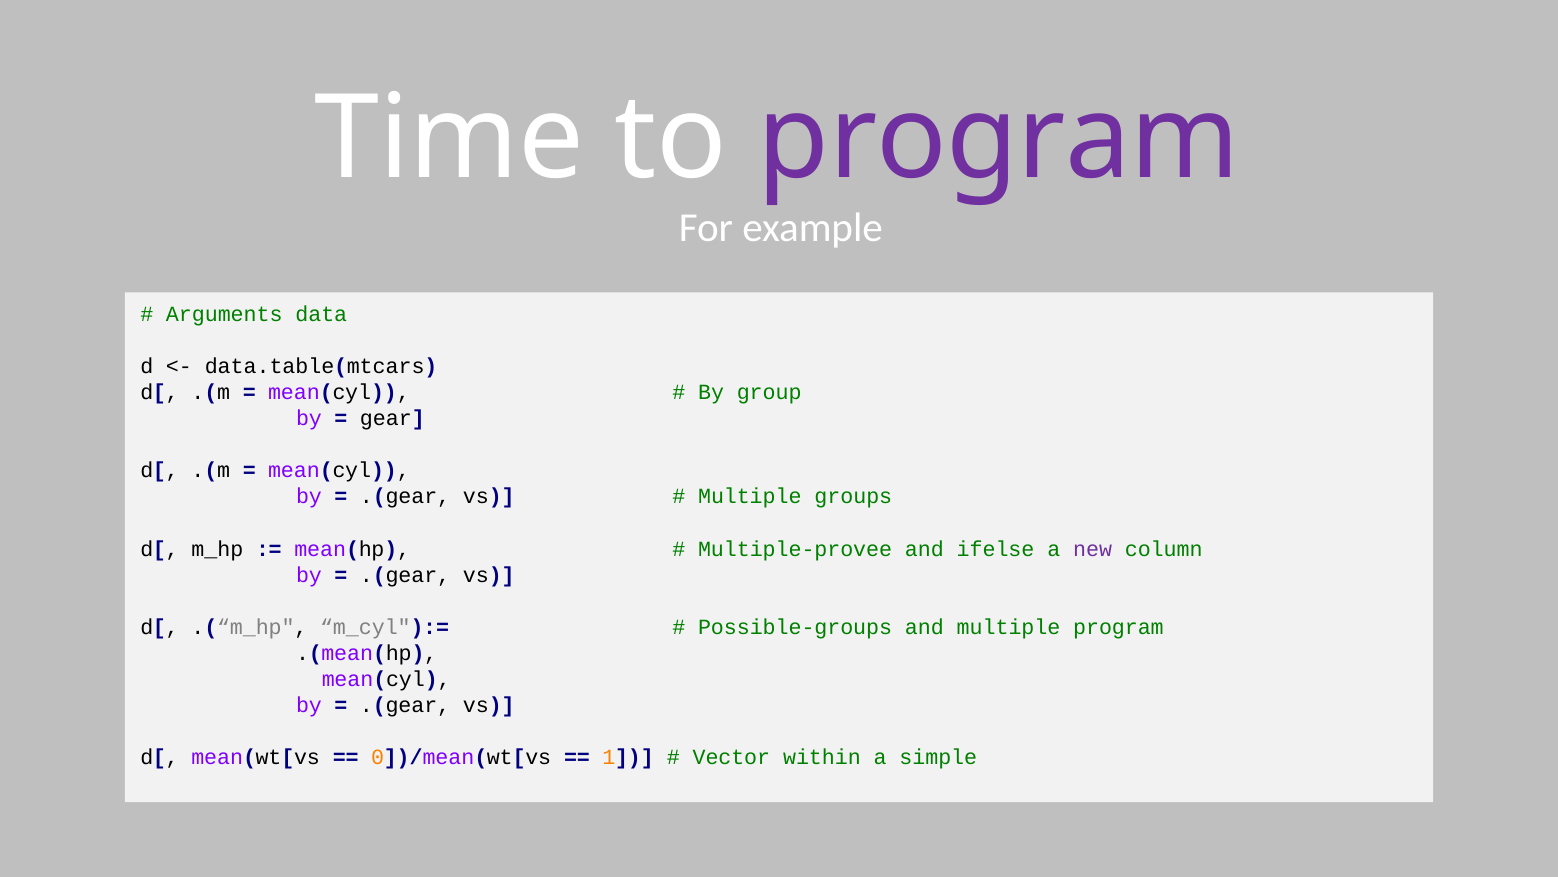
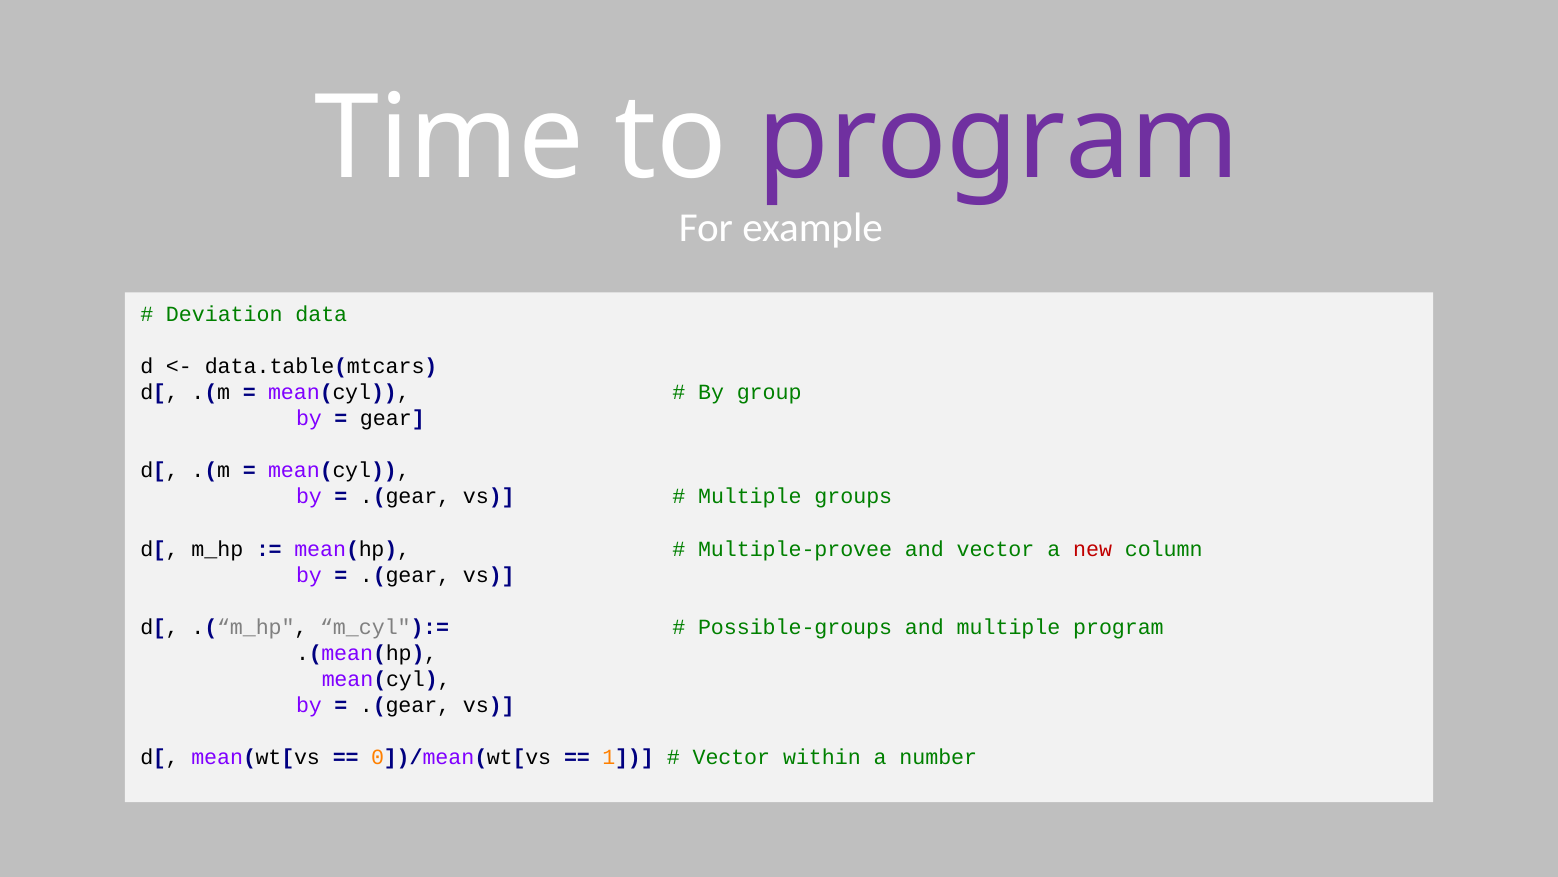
Arguments: Arguments -> Deviation (224, 314)
and ifelse: ifelse -> vector (996, 549)
new colour: purple -> red (1093, 549)
simple: simple -> number (938, 757)
